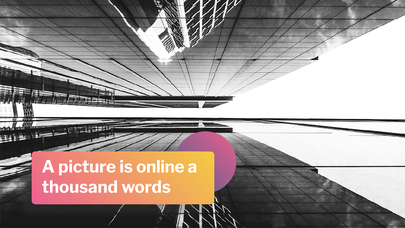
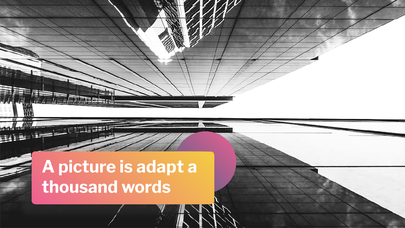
online: online -> adapt (160, 167)
